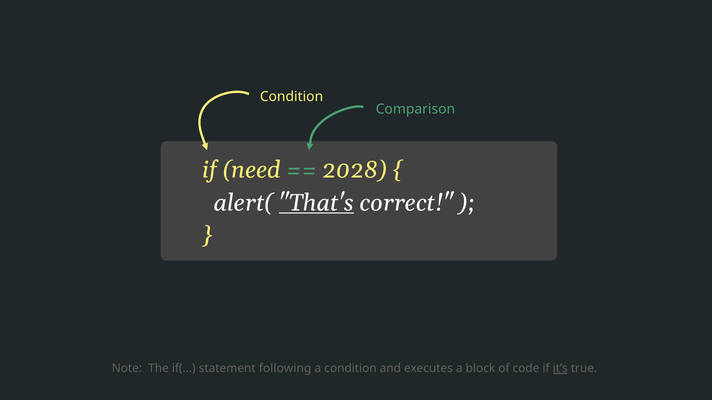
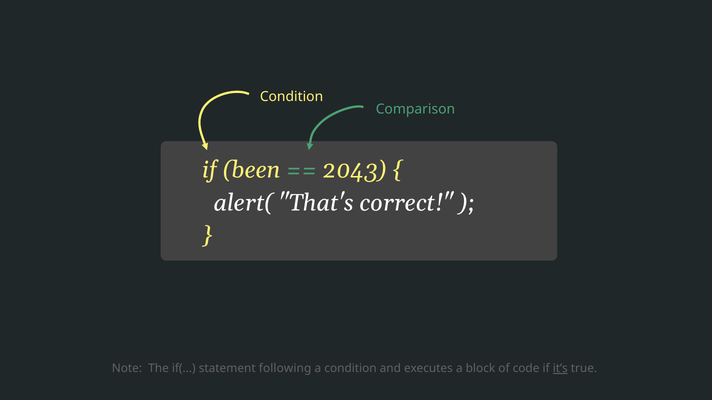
need: need -> been (252, 170)
2028: 2028 -> 2043 (355, 170)
That's underline: present -> none (316, 203)
